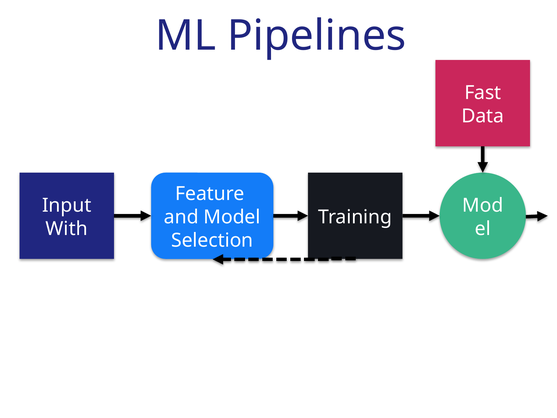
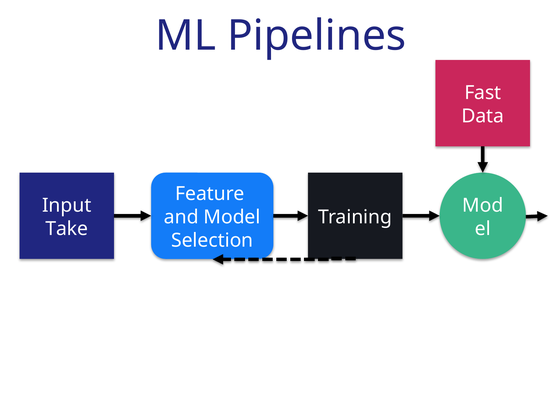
With: With -> Take (67, 229)
